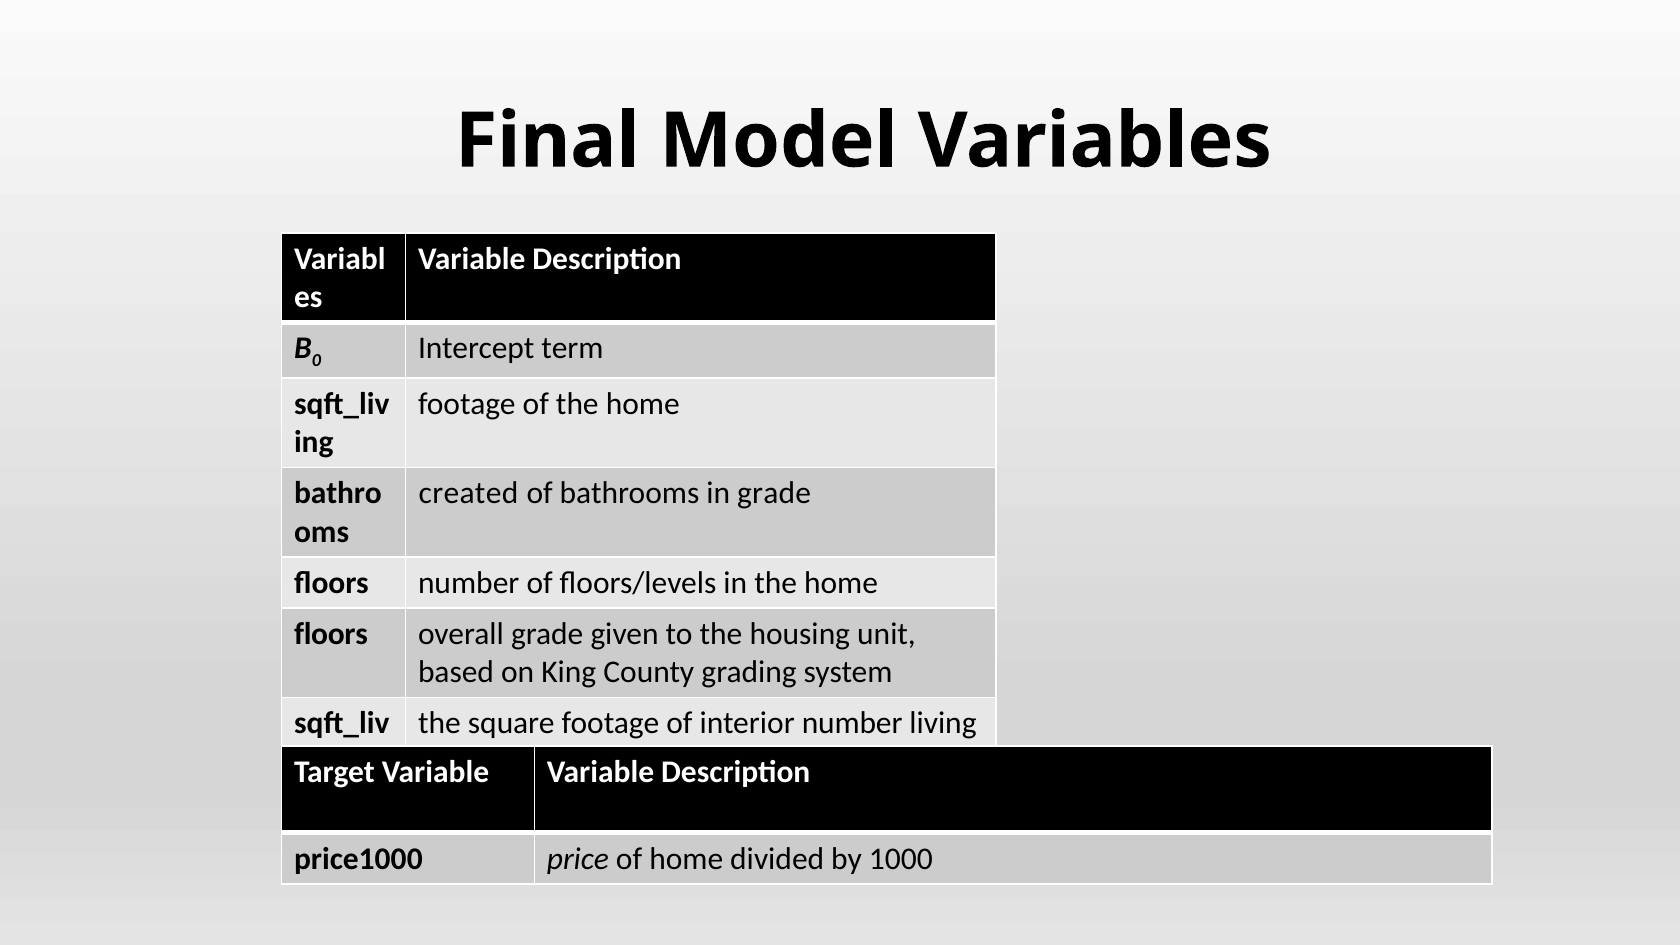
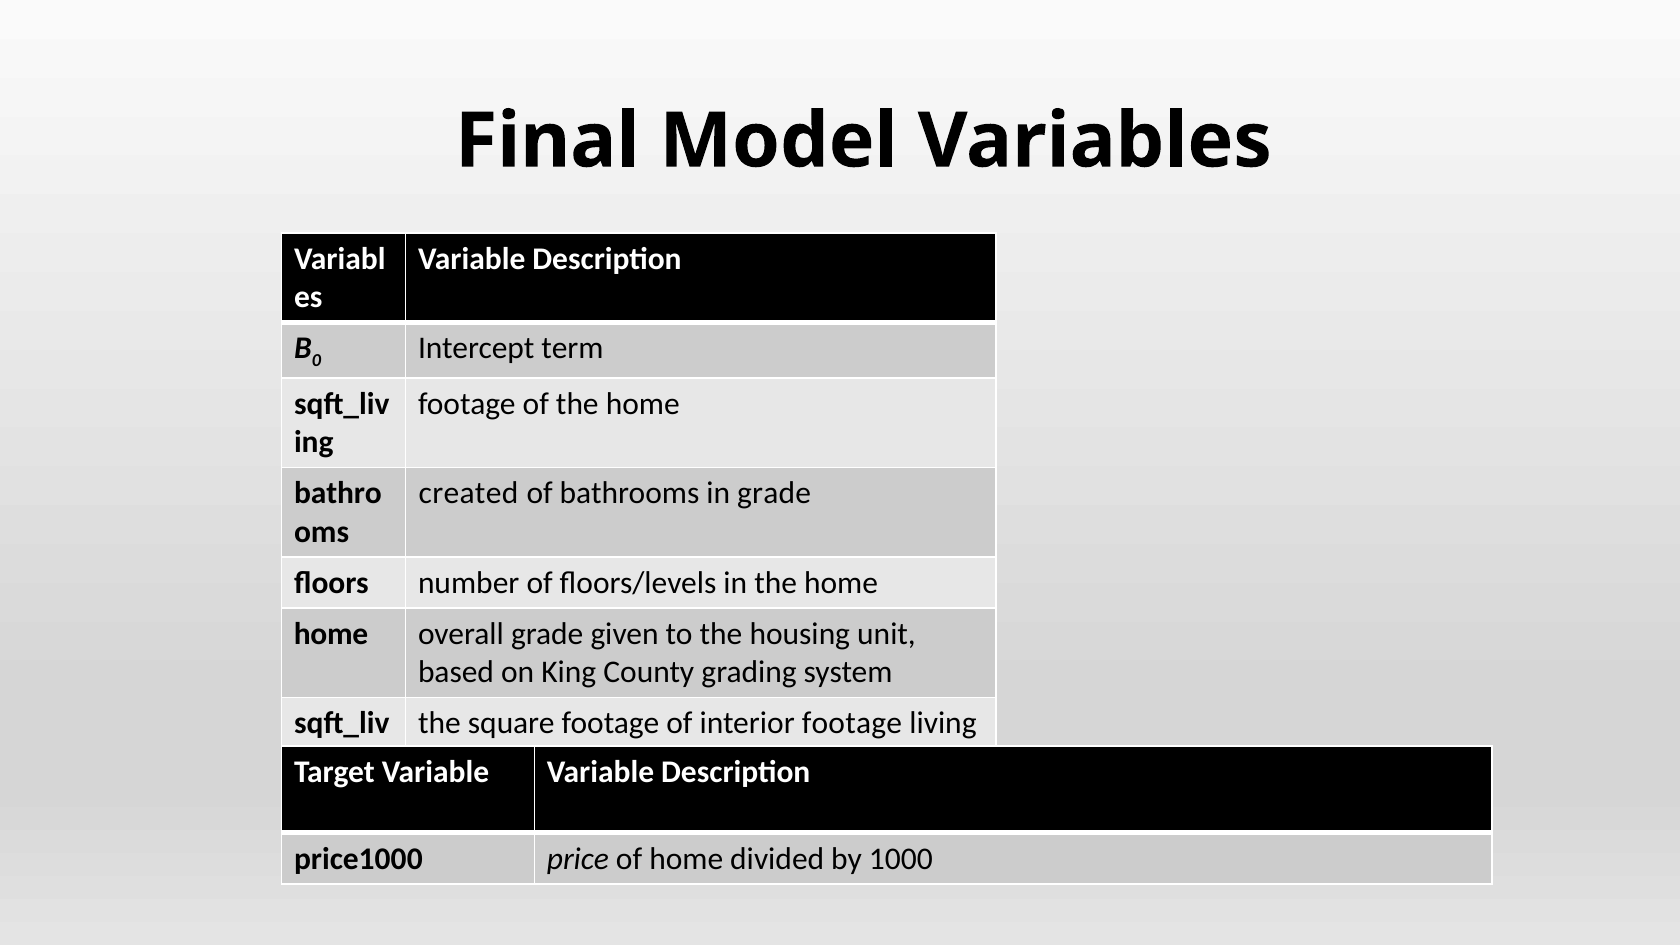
floors: floors -> home (331, 634)
interior number: number -> footage (852, 723)
